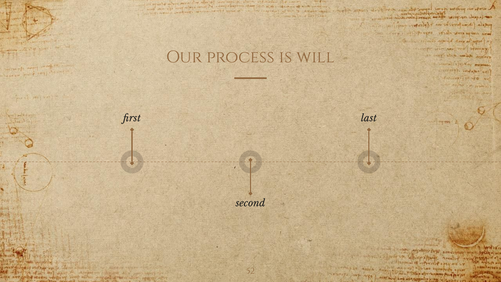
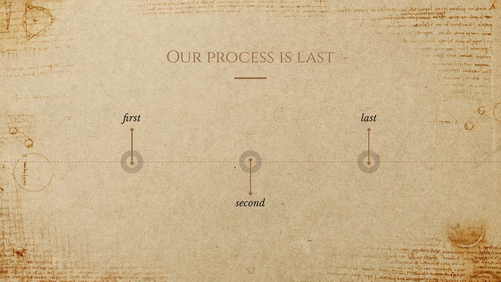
is will: will -> last (316, 57)
